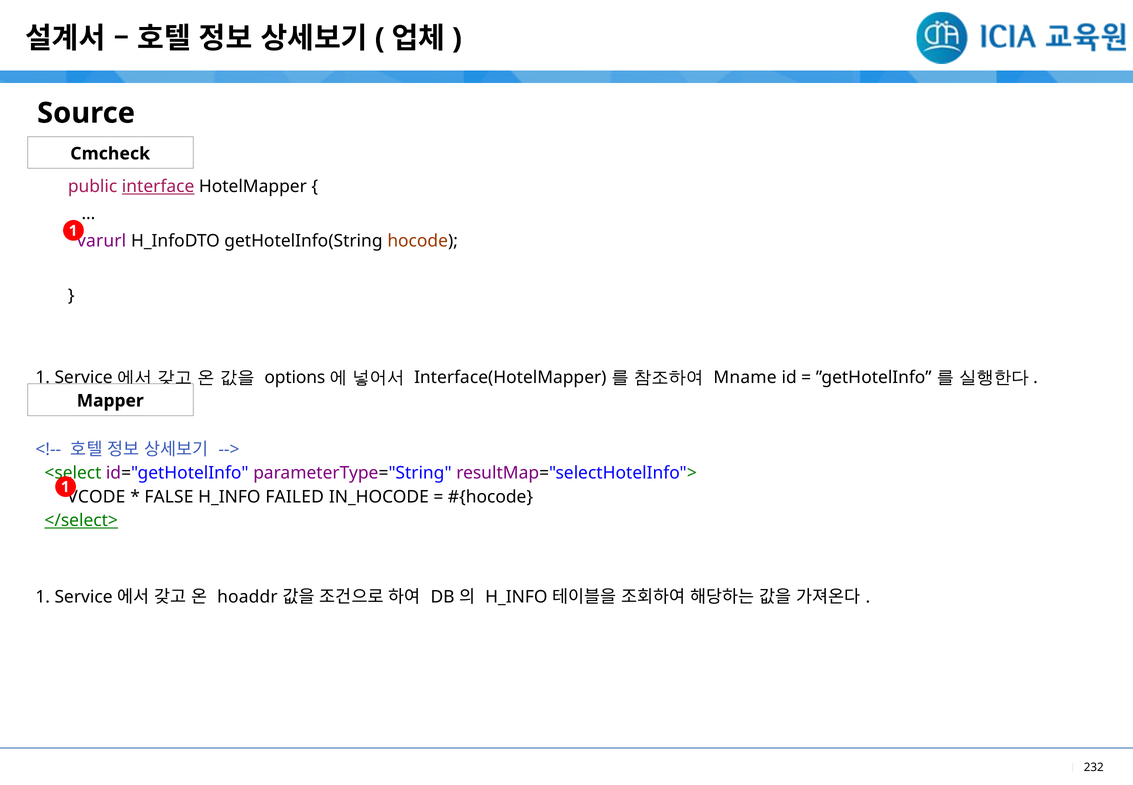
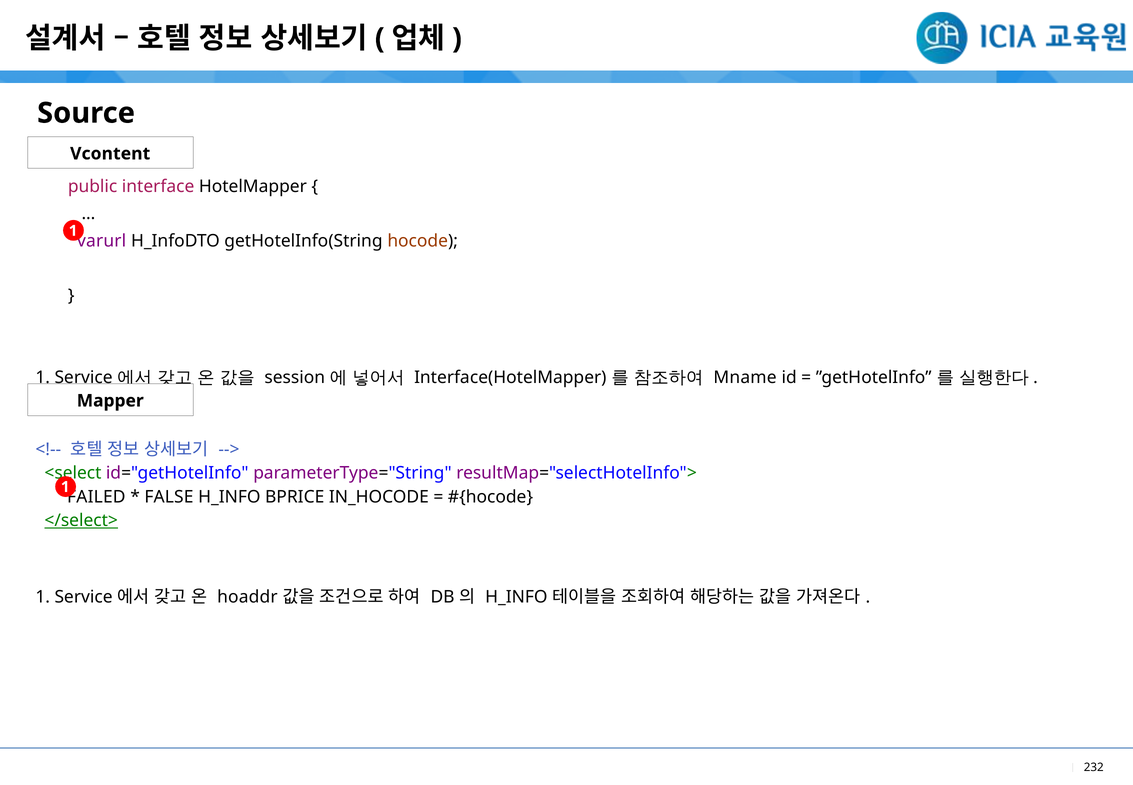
Cmcheck: Cmcheck -> Vcontent (110, 154)
interface underline: present -> none (158, 186)
options: options -> session (295, 377)
VCODE: VCODE -> FAILED (96, 496)
FAILED: FAILED -> BPRICE (295, 496)
